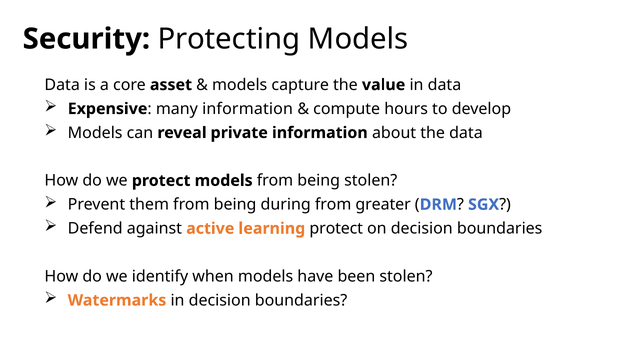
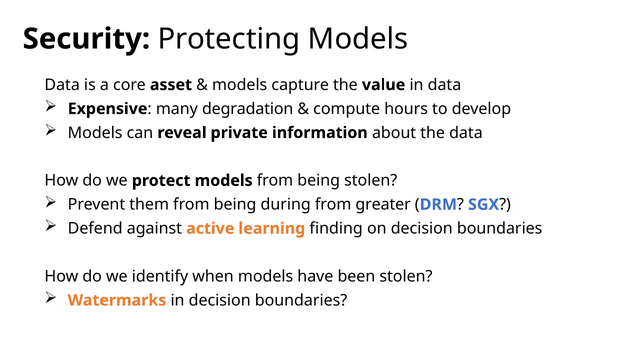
many information: information -> degradation (248, 109)
learning protect: protect -> finding (336, 228)
